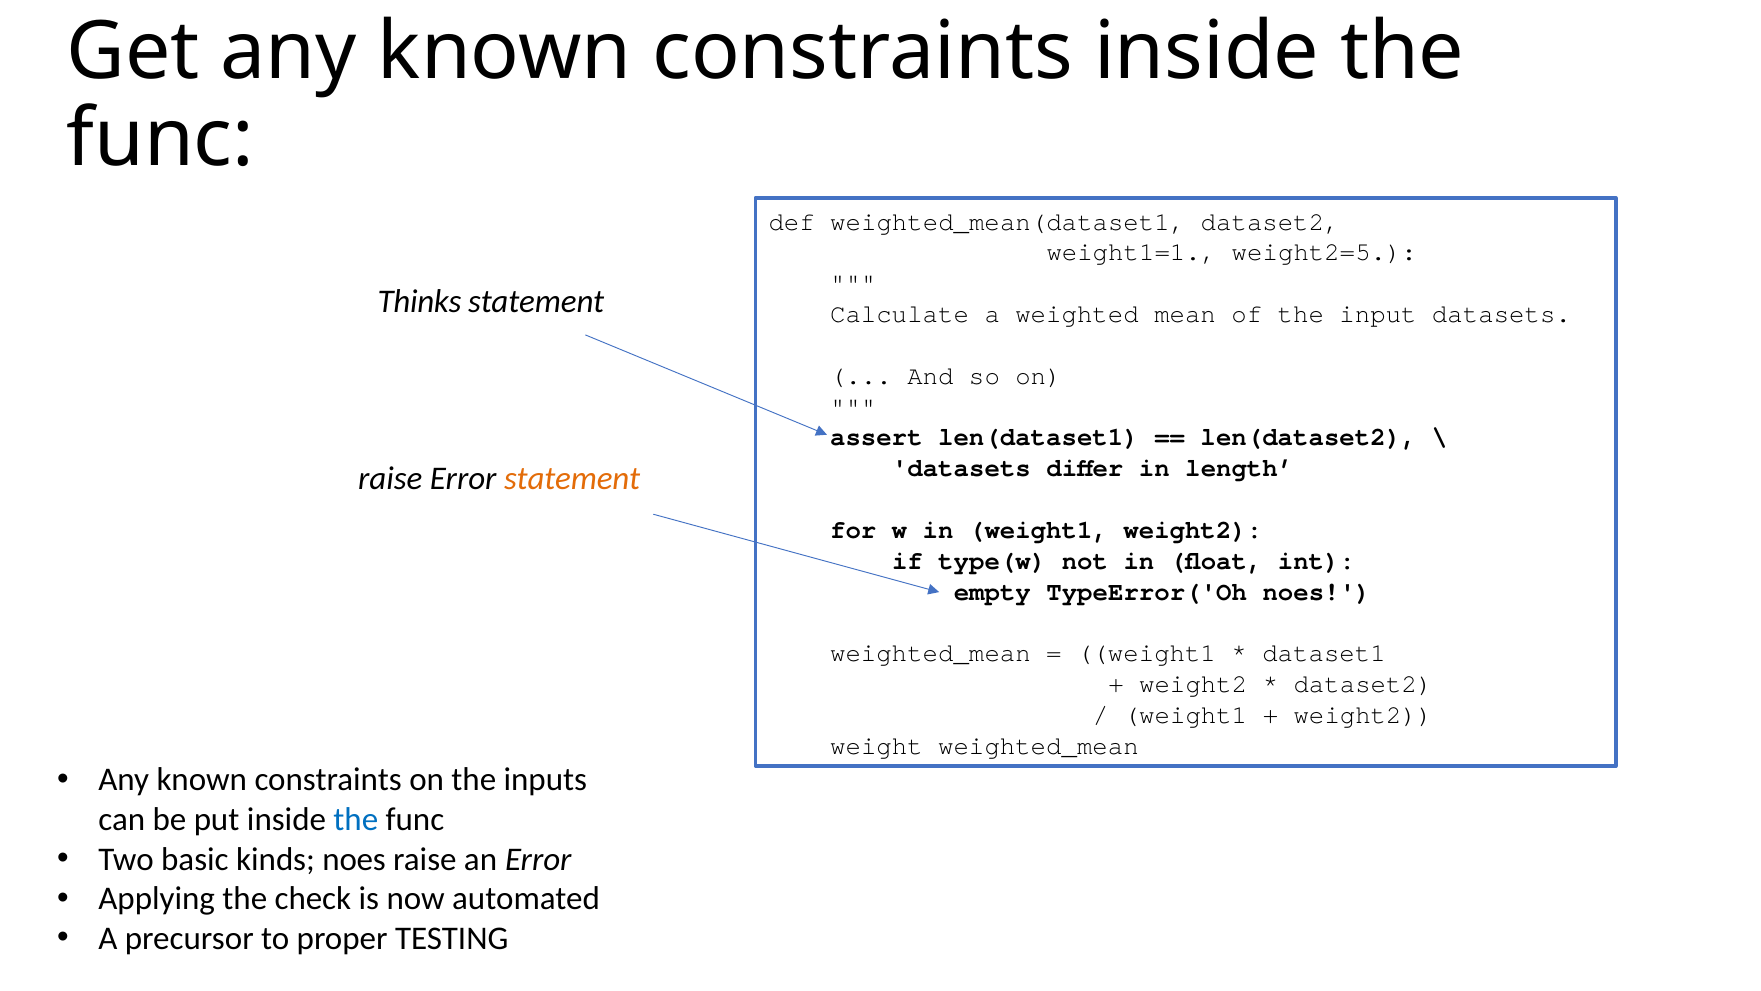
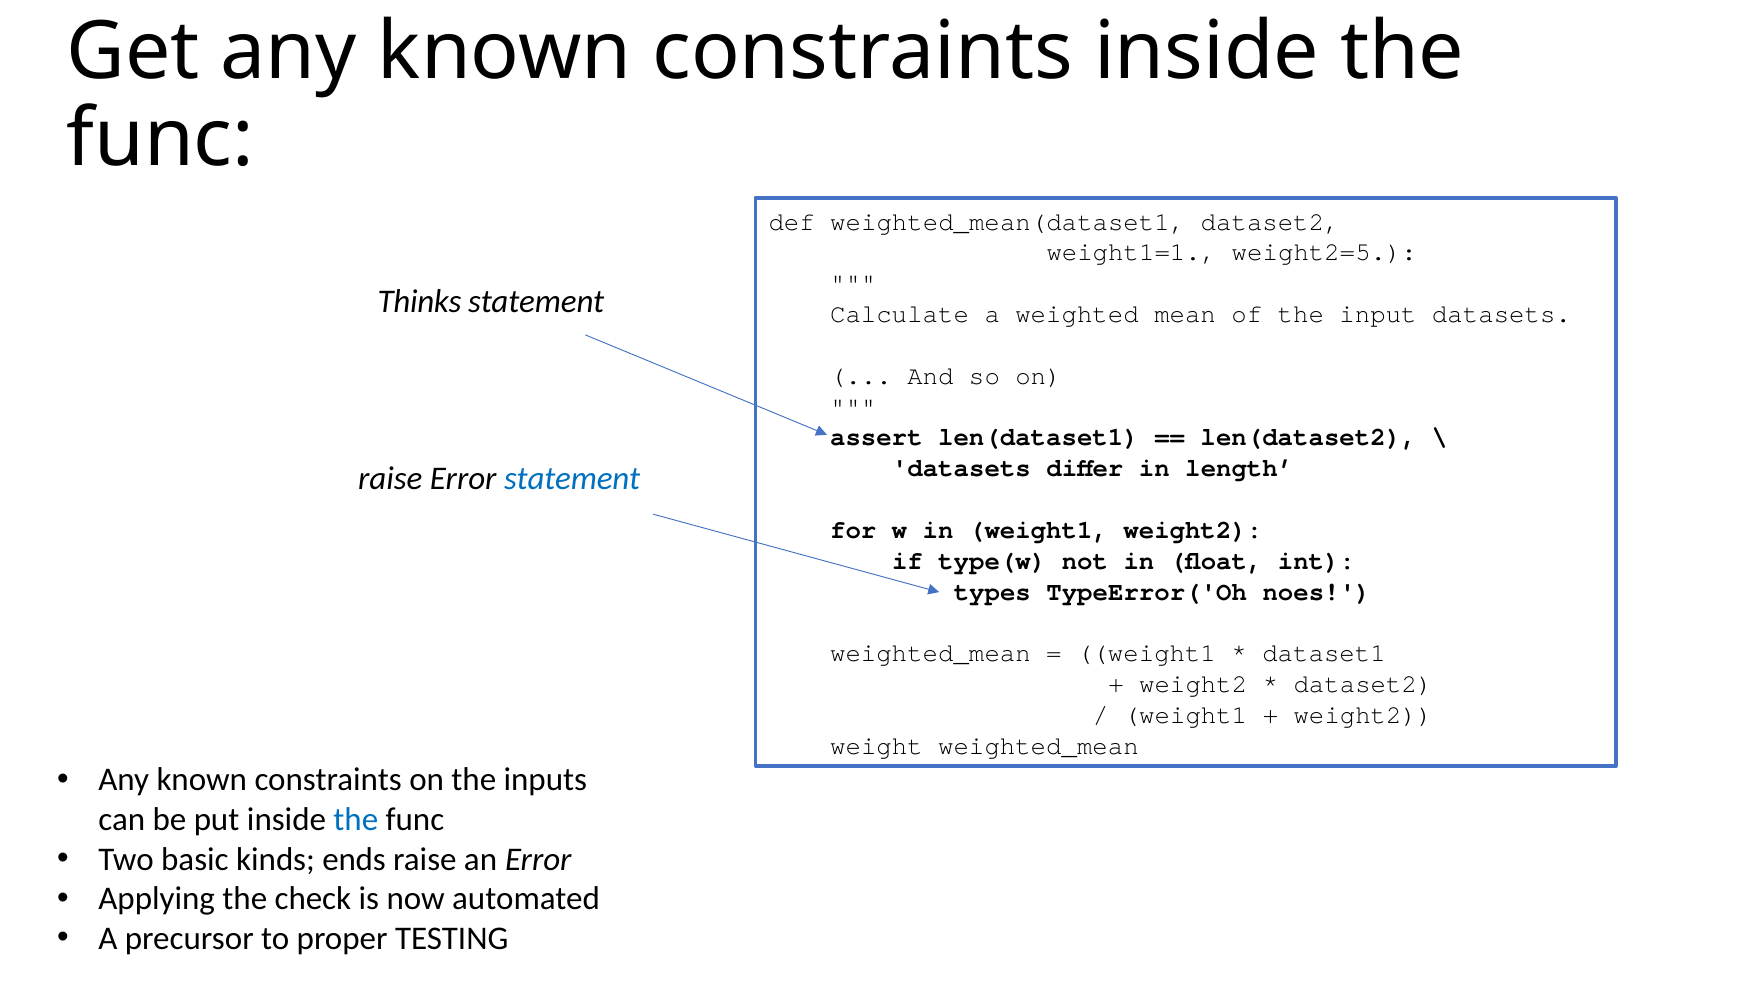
statement colour: orange -> blue (572, 478)
empty: empty -> types (992, 591)
kinds noes: noes -> ends (354, 859)
